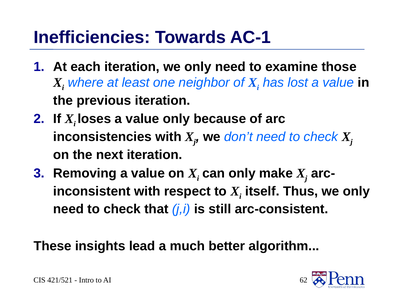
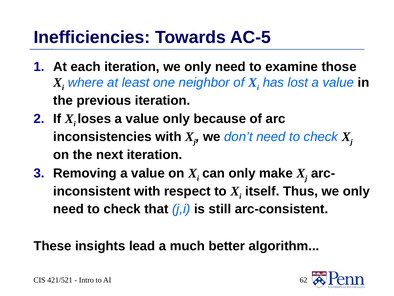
AC-1: AC-1 -> AC-5 (251, 37)
